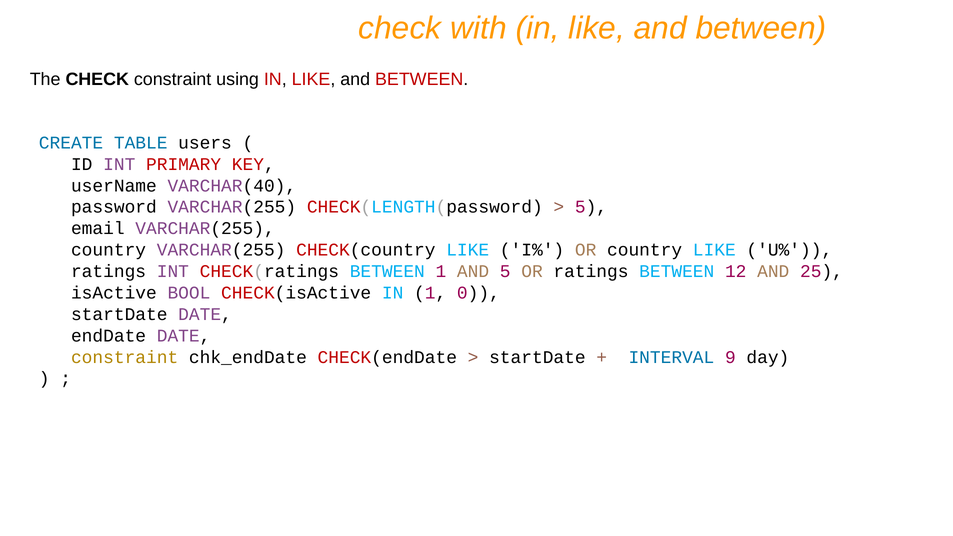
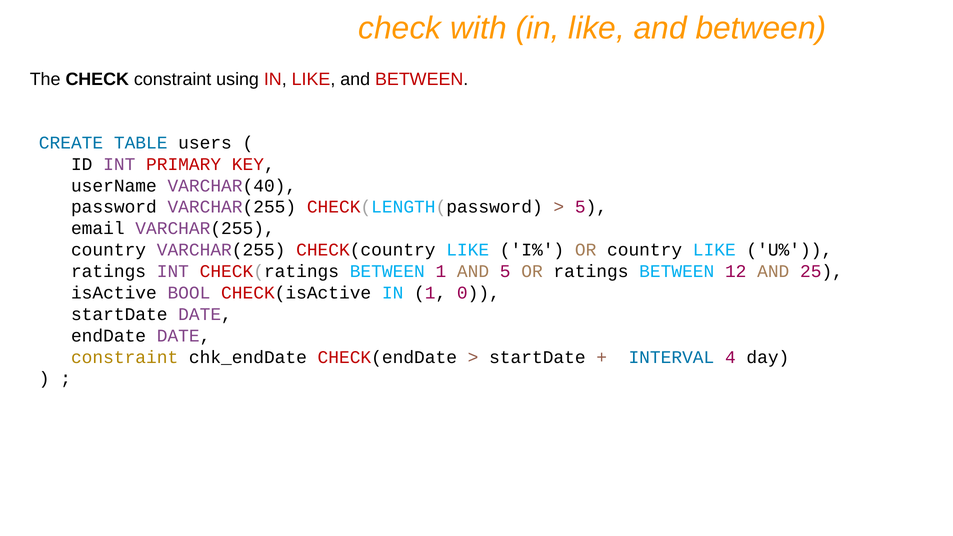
9: 9 -> 4 (730, 357)
